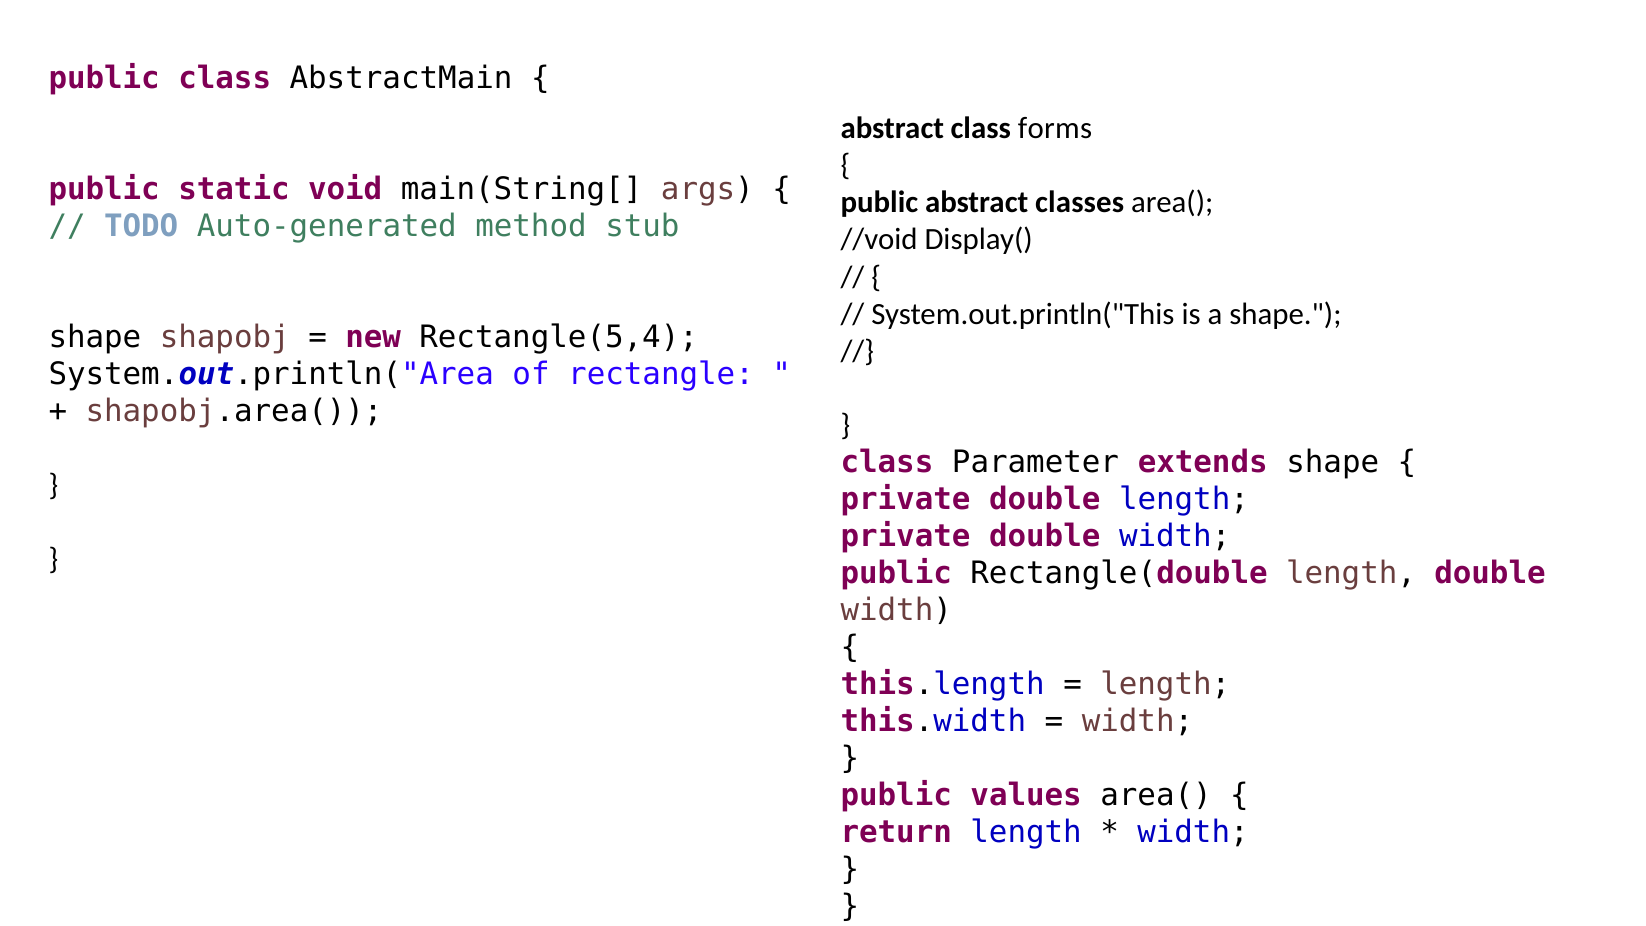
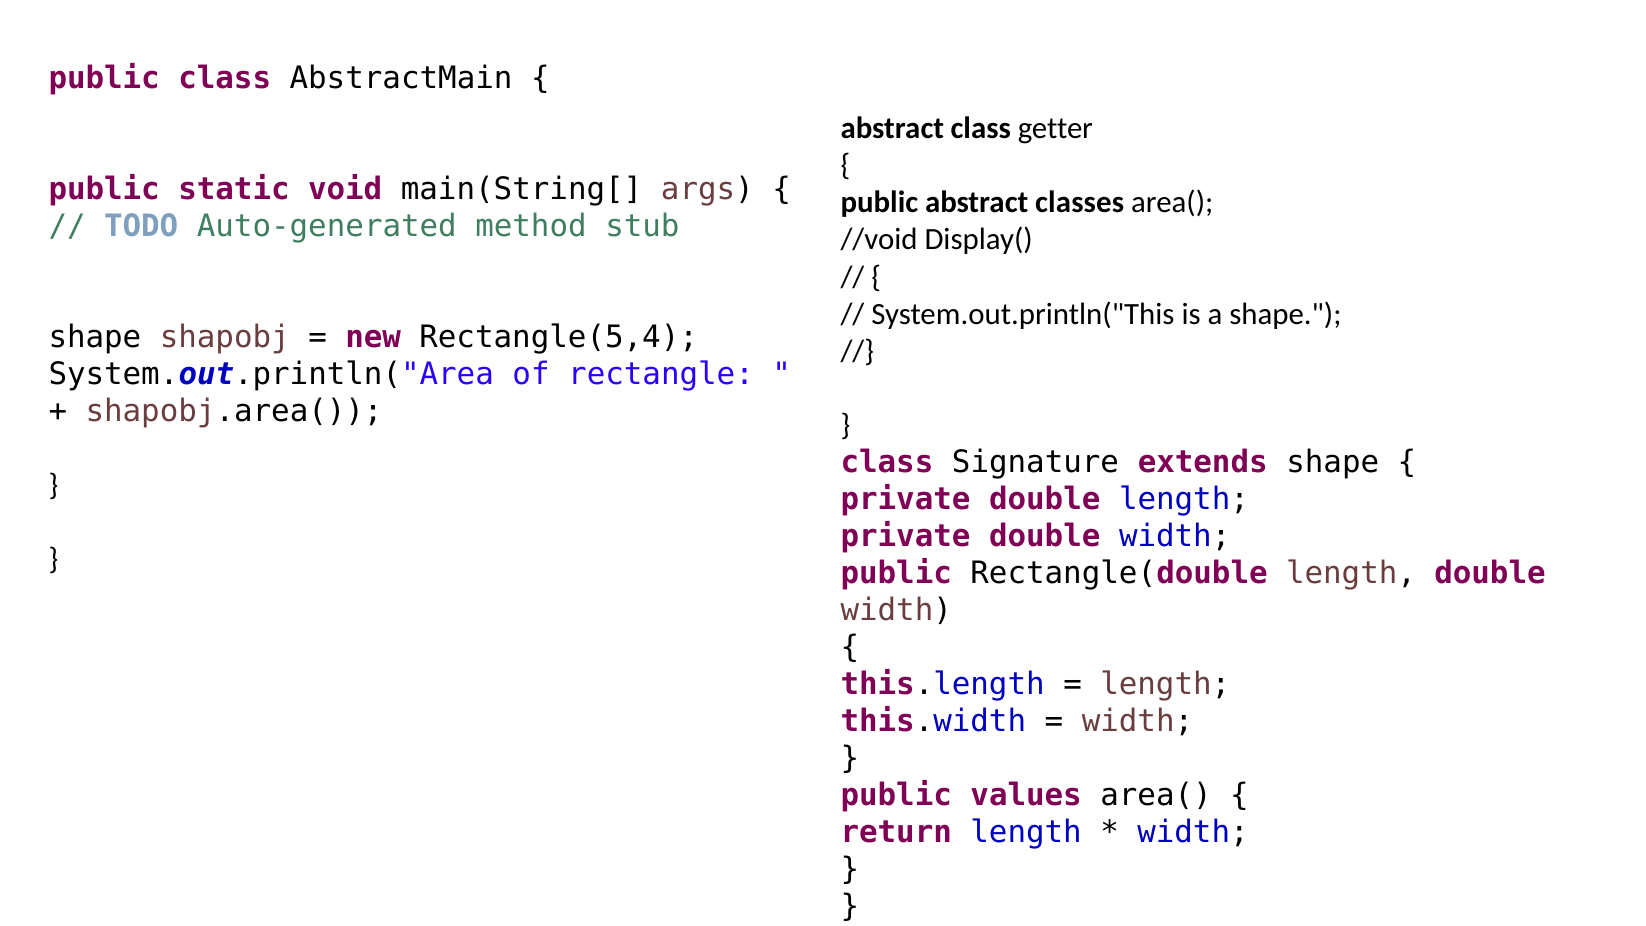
forms: forms -> getter (1055, 129)
Parameter: Parameter -> Signature (1035, 462)
